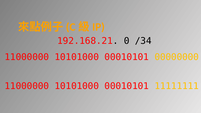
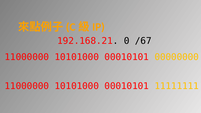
/34: /34 -> /67 (143, 41)
